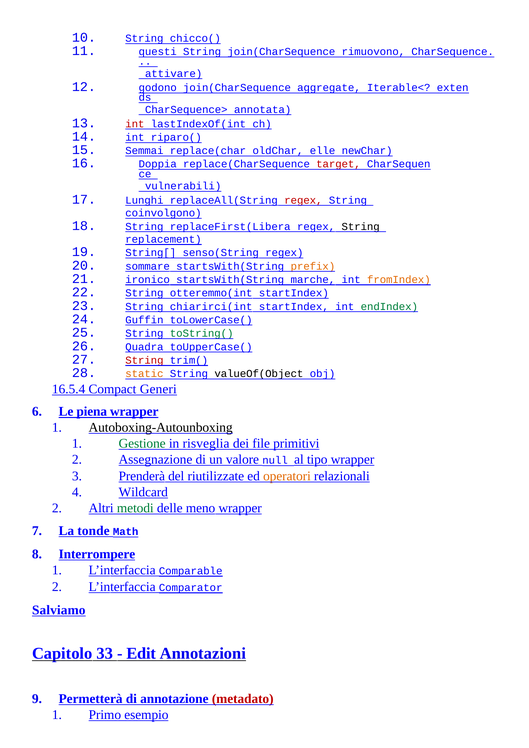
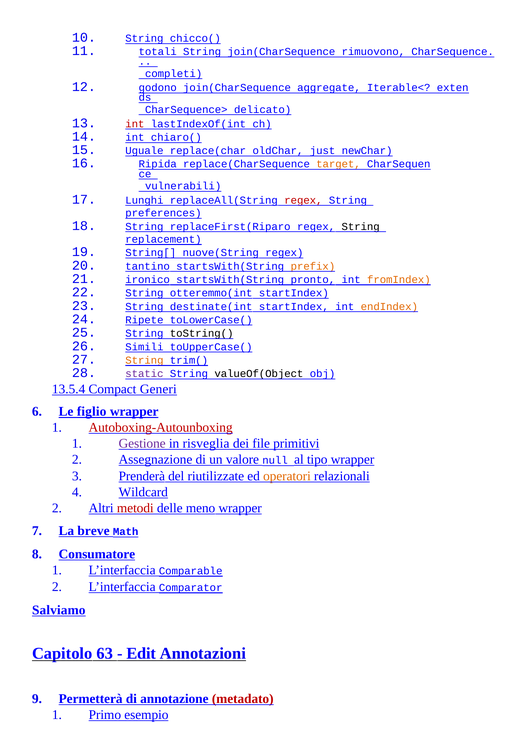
questi: questi -> totali (158, 52)
attivare: attivare -> completi (174, 74)
annotata: annotata -> delicato (263, 110)
riparo(: riparo( -> chiaro( (176, 137)
Semmai: Semmai -> Uguale (144, 151)
elle: elle -> just (323, 151)
Doppia: Doppia -> Ripida (158, 164)
target colour: red -> orange (338, 164)
coinvolgono: coinvolgono -> preferences (163, 213)
replaceFirst(Libera: replaceFirst(Libera -> replaceFirst(Riparo (230, 227)
senso(String: senso(String -> nuove(String (221, 253)
sommare: sommare -> tantino (148, 266)
marche: marche -> pronto (313, 280)
chiarirci(int: chiarirci(int -> destinate(int (211, 307)
endIndex colour: green -> orange (389, 307)
Guffin: Guffin -> Ripete (144, 320)
toString( colour: green -> black (202, 334)
Quadra: Quadra -> Simili (144, 347)
String colour: red -> orange (144, 361)
static colour: orange -> purple (144, 374)
16.5.4: 16.5.4 -> 13.5.4 (69, 389)
piena: piena -> figlio (92, 412)
Autoboxing-Autounboxing colour: black -> red (161, 428)
Gestione colour: green -> purple (142, 444)
metodi colour: green -> red (135, 509)
tonde: tonde -> breve (93, 531)
Interrompere: Interrompere -> Consumatore (97, 555)
33: 33 -> 63 (105, 654)
